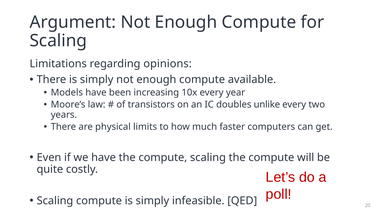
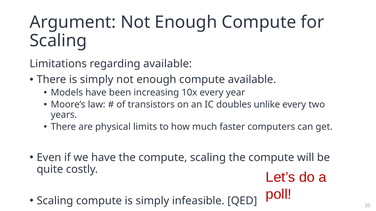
regarding opinions: opinions -> available (168, 64)
